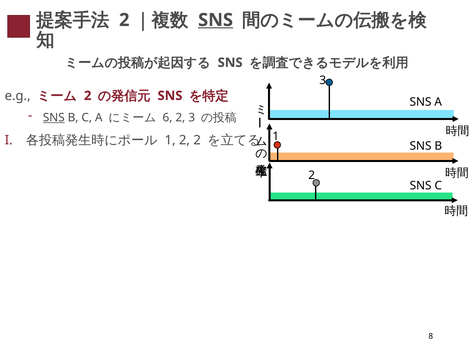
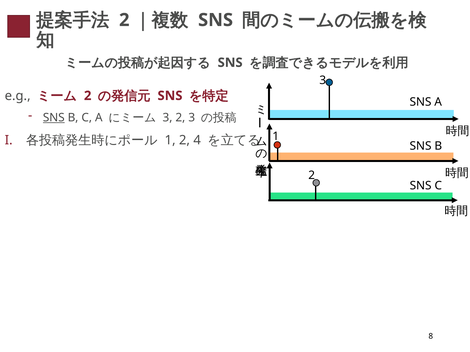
SNS underline: present -> none (216, 20)
6: 6 -> 3 (167, 118)
2 2: 2 -> 4 (197, 141)
